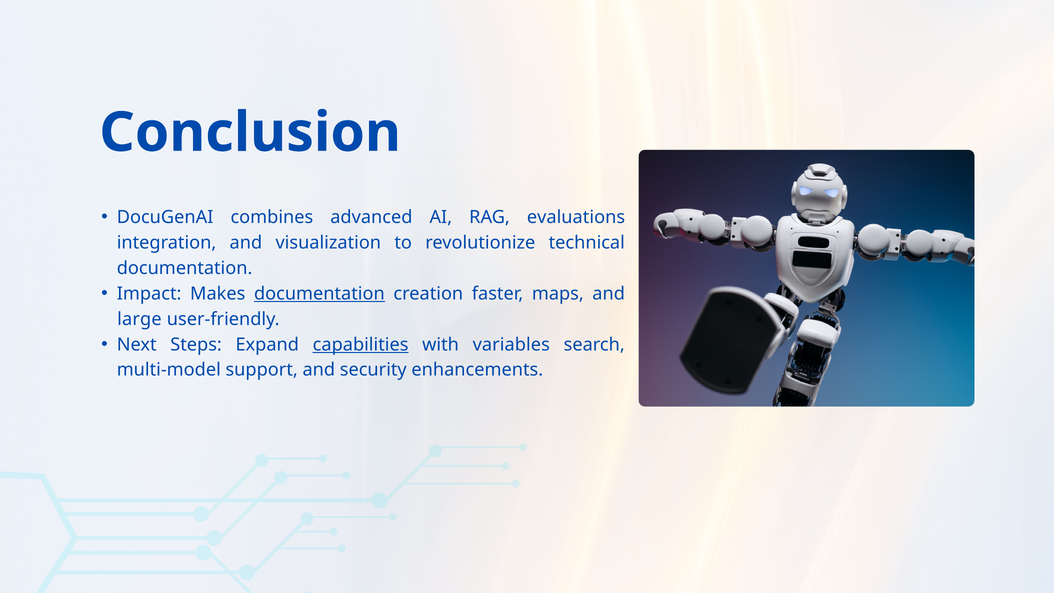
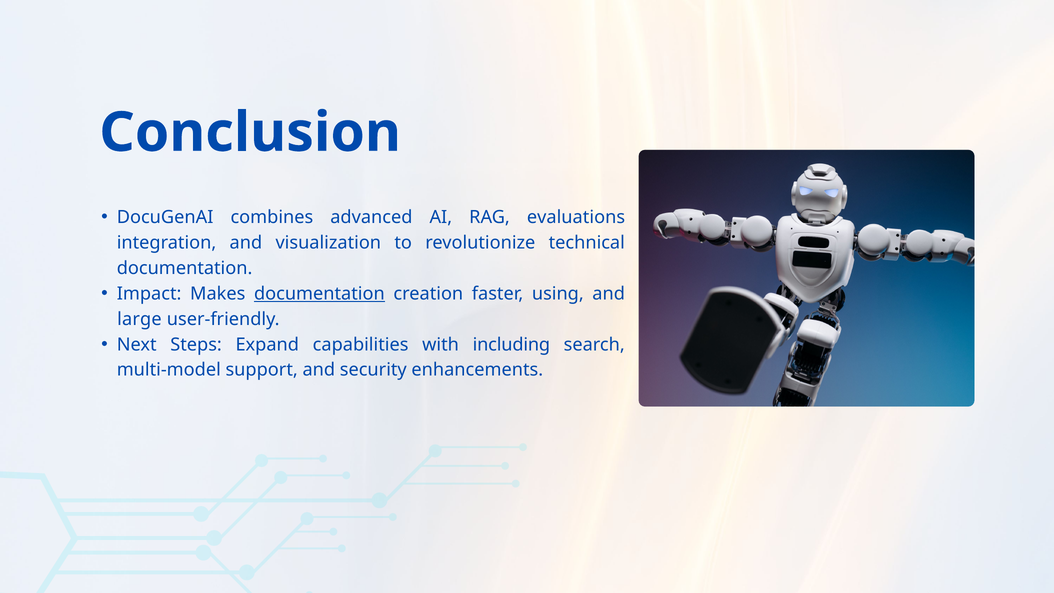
maps: maps -> using (558, 294)
capabilities underline: present -> none (361, 344)
variables: variables -> including (511, 344)
